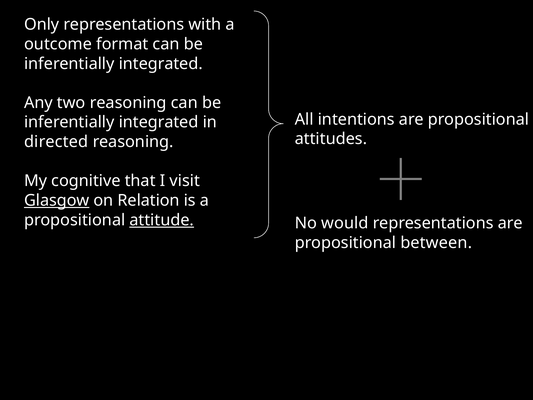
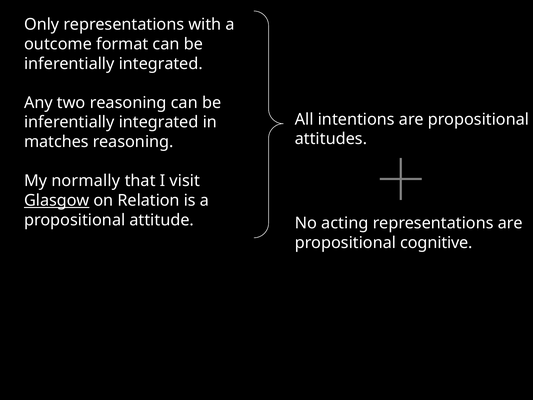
directed: directed -> matches (56, 142)
cognitive: cognitive -> normally (86, 181)
attitude underline: present -> none (162, 220)
would: would -> acting (345, 223)
between: between -> cognitive (436, 243)
